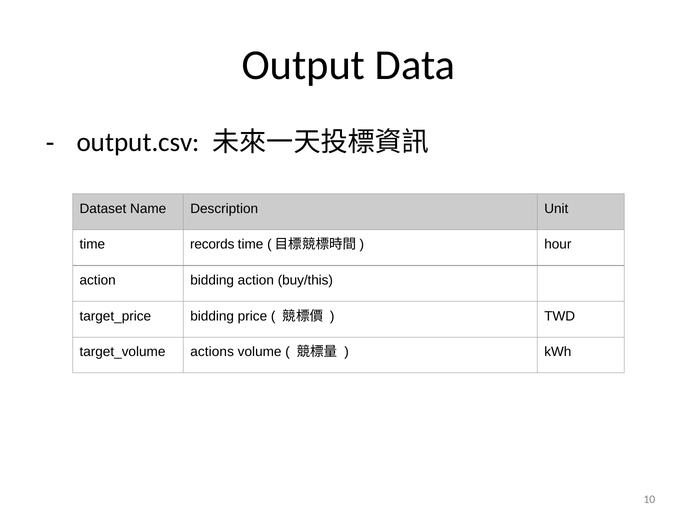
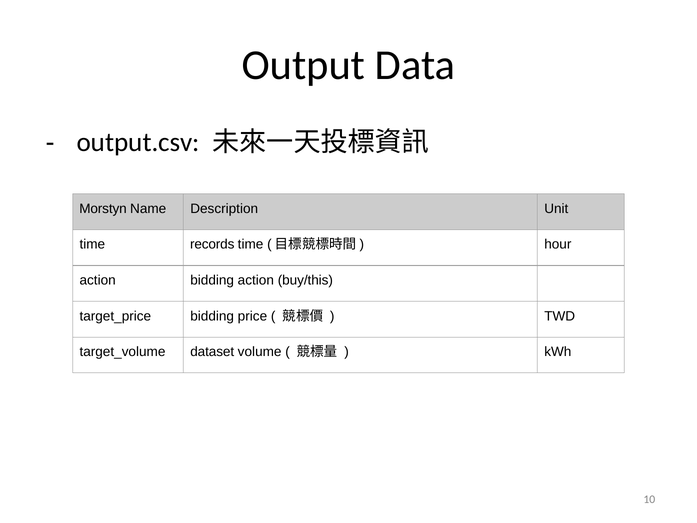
Dataset: Dataset -> Morstyn (103, 209)
actions: actions -> dataset (212, 352)
